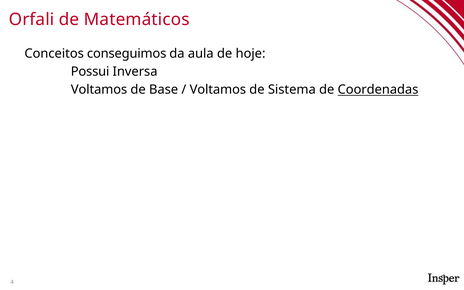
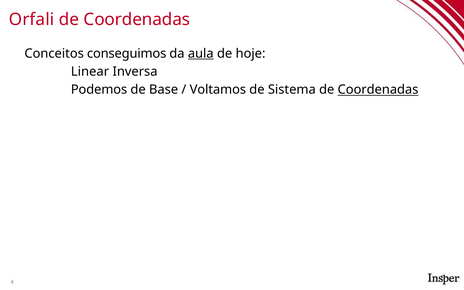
Matemáticos: Matemáticos -> Coordenadas (137, 20)
aula underline: none -> present (201, 54)
Possui: Possui -> Linear (90, 72)
Voltamos: Voltamos -> Podemos (99, 90)
